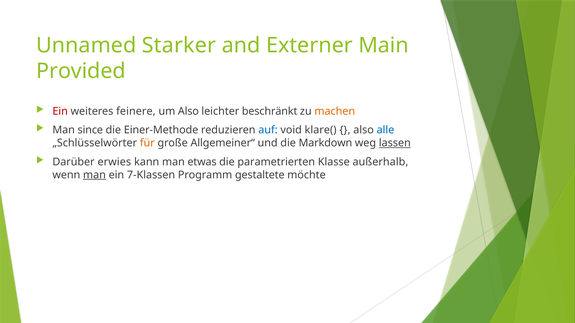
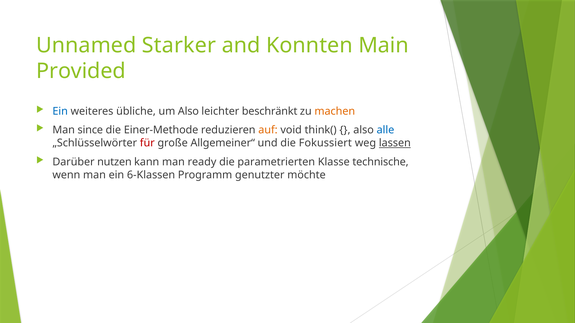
Externer: Externer -> Konnten (309, 45)
Ein colour: red -> blue (60, 111)
feinere: feinere -> übliche (136, 111)
auf colour: blue -> orange (268, 130)
klare(: klare( -> think( (321, 130)
für colour: orange -> red (147, 143)
Markdown: Markdown -> Fokussiert (325, 143)
erwies: erwies -> nutzen (114, 162)
etwas: etwas -> ready (202, 162)
außerhalb: außerhalb -> technische (381, 162)
man underline: present -> none (94, 175)
7-Klassen: 7-Klassen -> 6-Klassen (151, 175)
gestaltete: gestaltete -> genutzter (260, 175)
